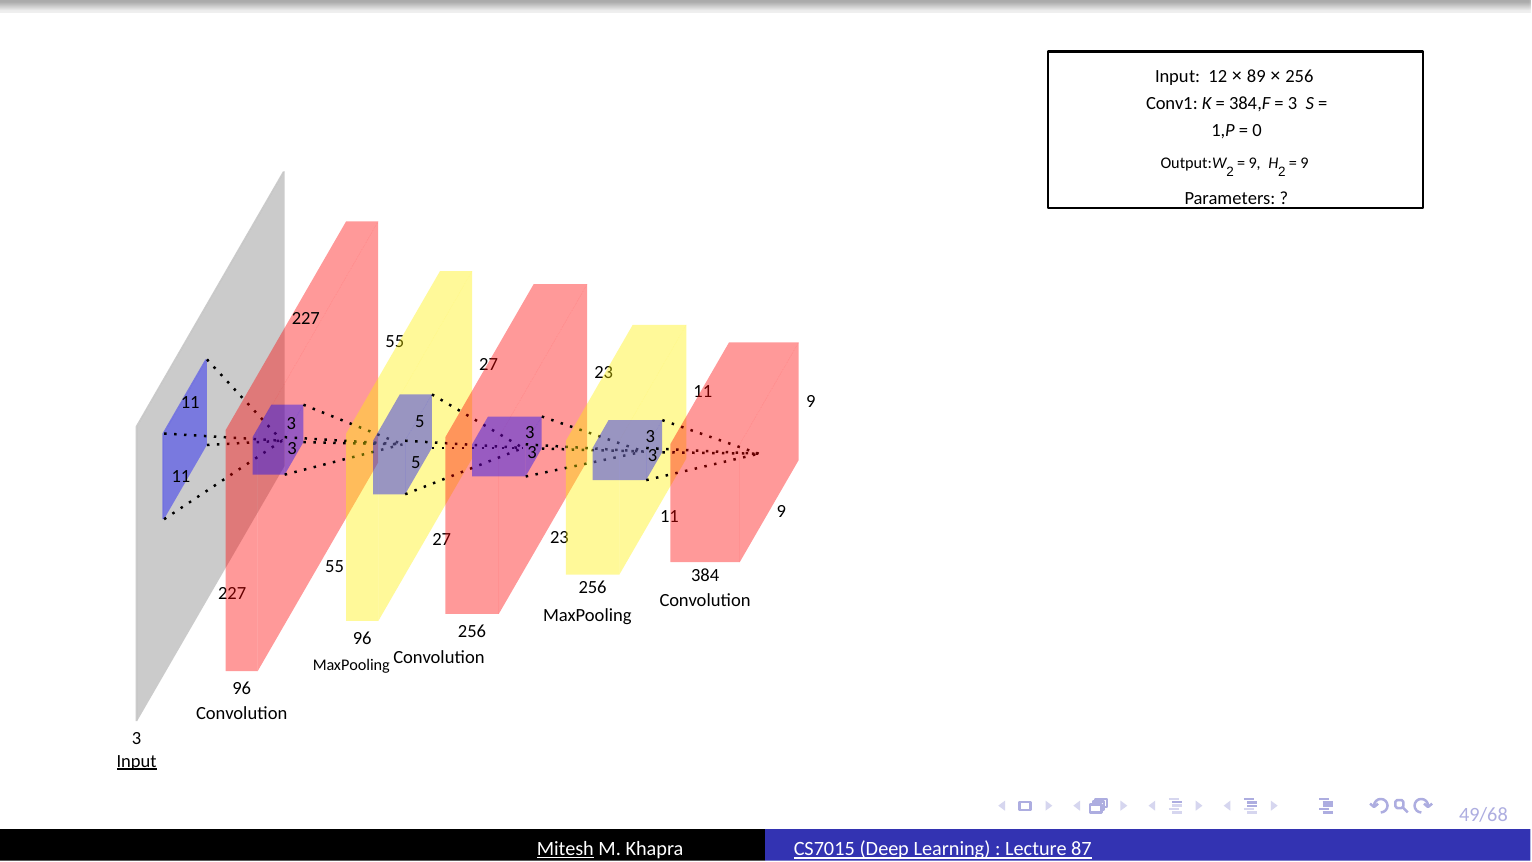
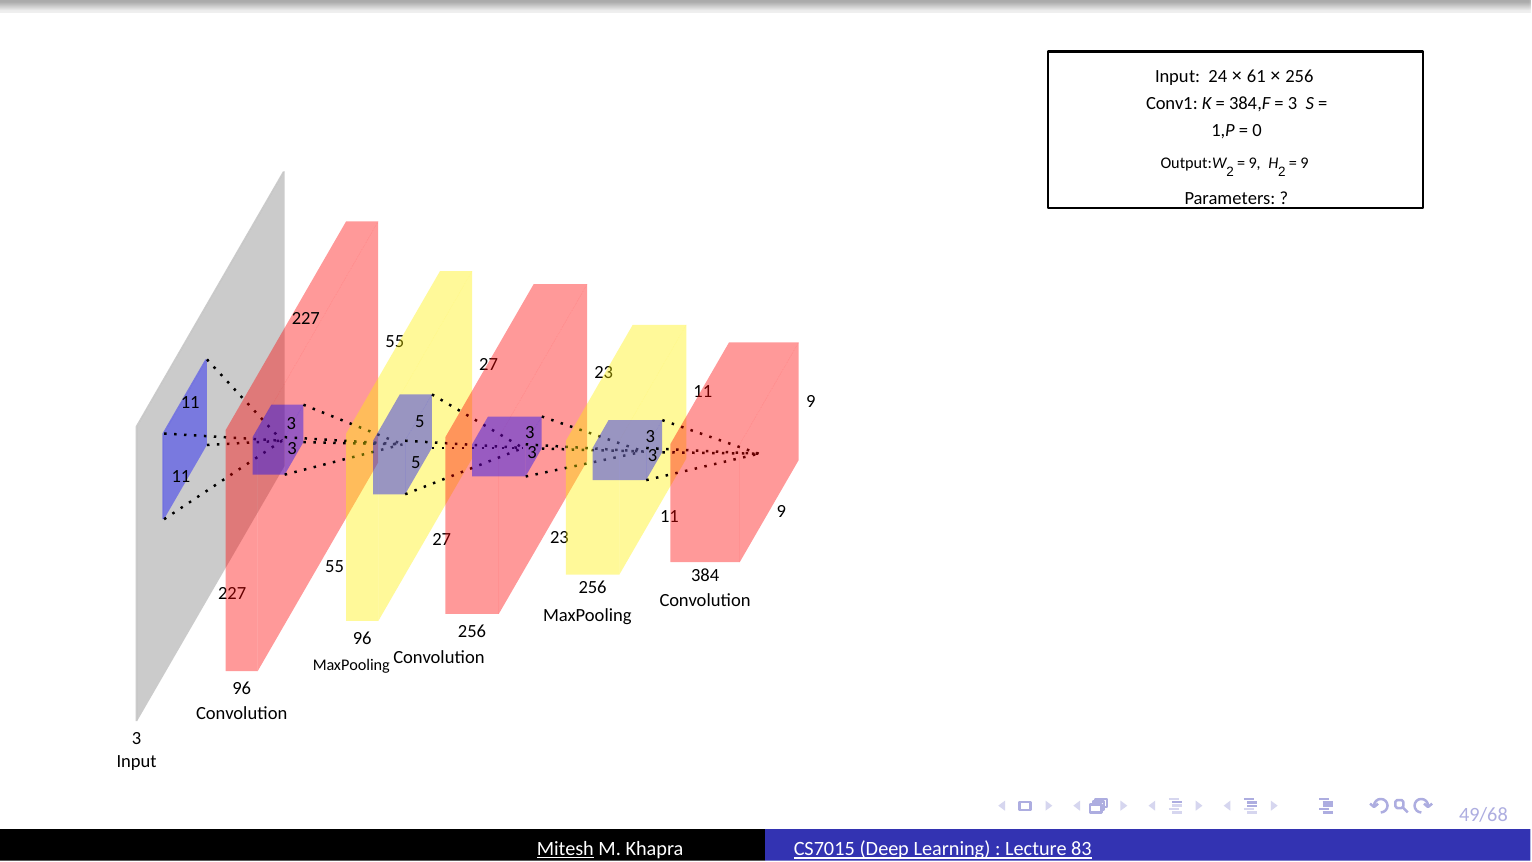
12: 12 -> 24 (1218, 77)
89: 89 -> 61 (1256, 77)
Input underline: present -> none (137, 761)
87: 87 -> 83 (1081, 849)
